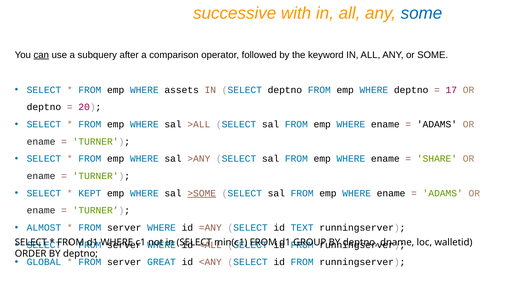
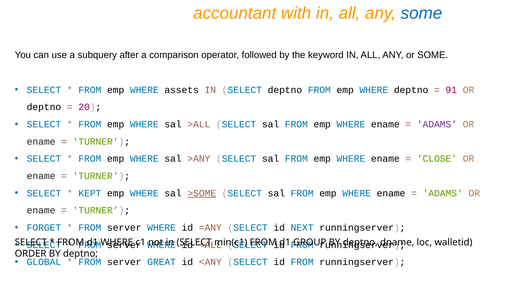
successive: successive -> accountant (235, 13)
can underline: present -> none (41, 55)
17: 17 -> 91 (451, 90)
ADAMS colour: black -> purple (437, 124)
SHARE: SHARE -> CLOSE (437, 159)
ALMOST: ALMOST -> FORGET (44, 228)
TEXT: TEXT -> NEXT (302, 228)
